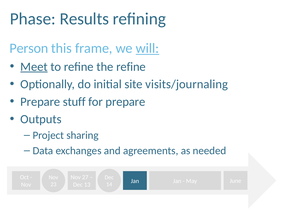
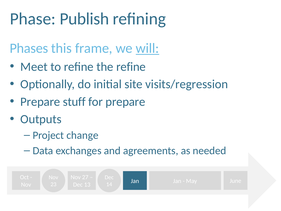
Results: Results -> Publish (84, 19)
Person: Person -> Phases (29, 48)
Meet underline: present -> none (34, 67)
visits/journaling: visits/journaling -> visits/regression (187, 84)
sharing: sharing -> change (82, 135)
